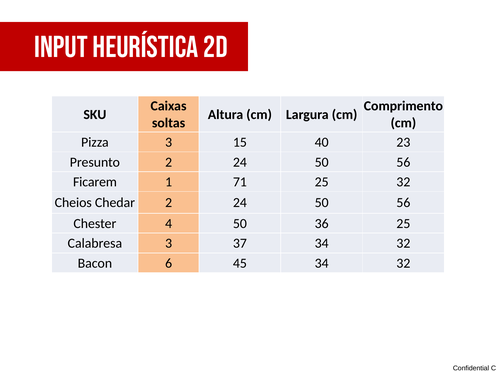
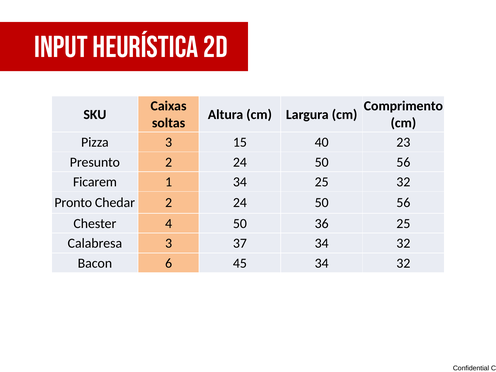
1 71: 71 -> 34 (240, 182)
Cheios: Cheios -> Pronto (73, 203)
